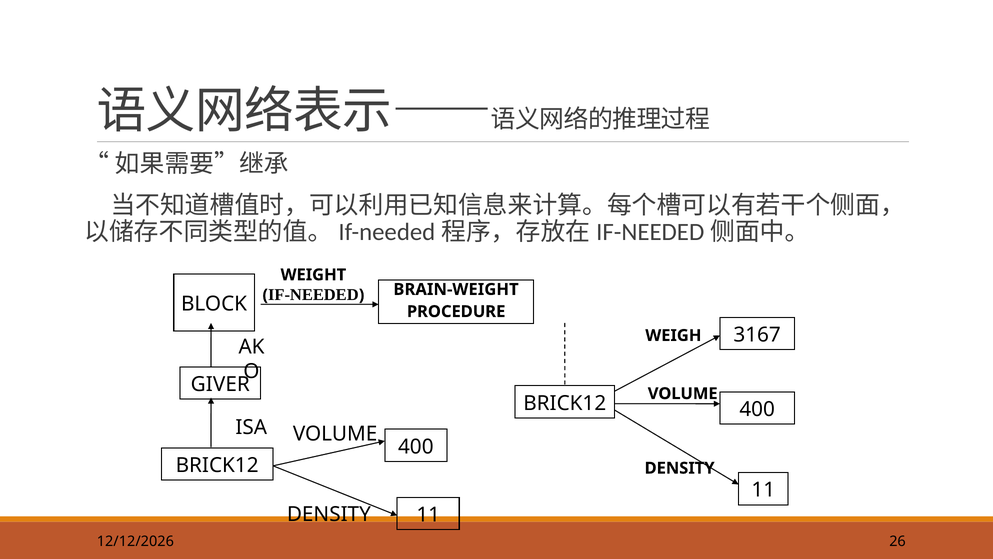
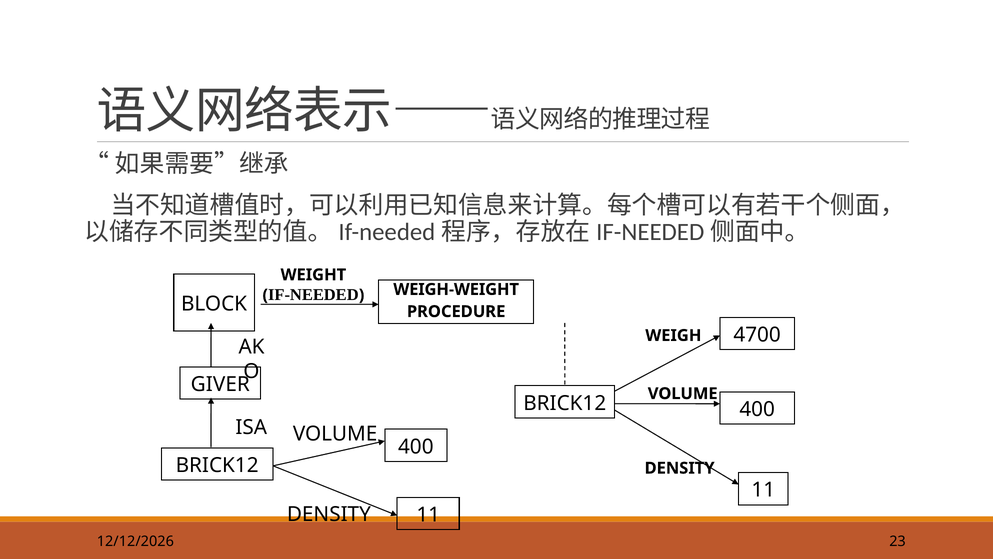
BRAIN-WEIGHT: BRAIN-WEIGHT -> WEIGH-WEIGHT (456, 289)
3167: 3167 -> 4700 (757, 335)
26: 26 -> 23 (898, 541)
